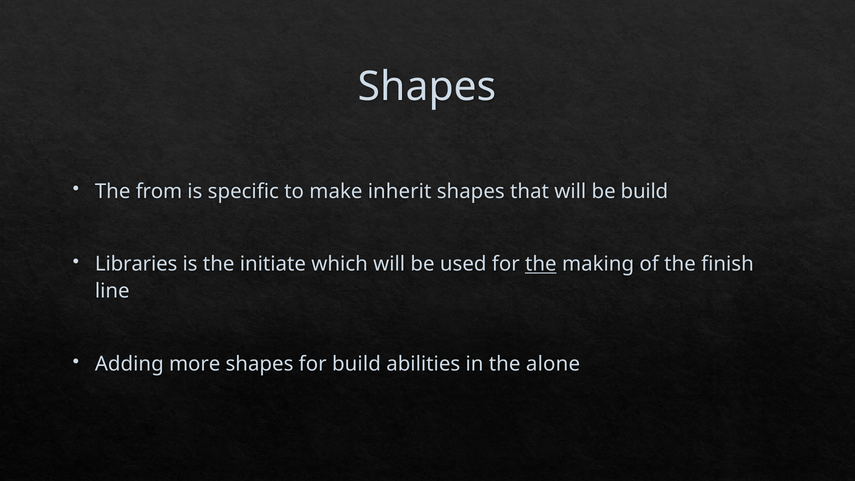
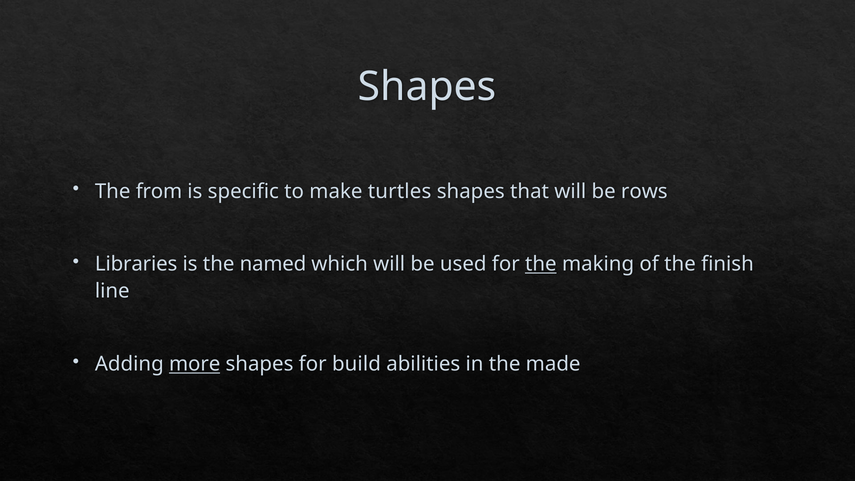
inherit: inherit -> turtles (400, 191)
be build: build -> rows (644, 191)
initiate: initiate -> named (273, 264)
more underline: none -> present (195, 364)
alone: alone -> made (553, 364)
